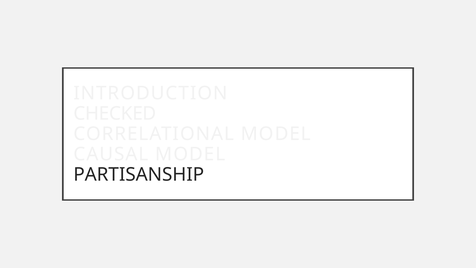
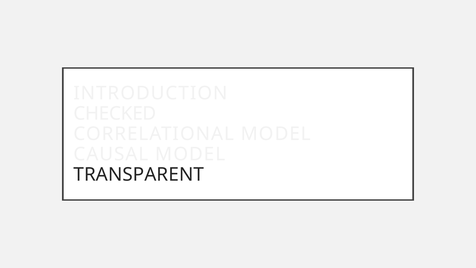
PARTISANSHIP: PARTISANSHIP -> TRANSPARENT (139, 174)
